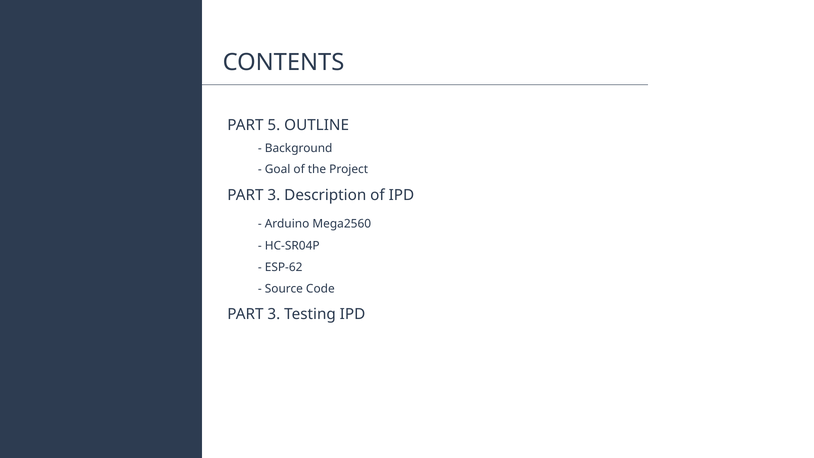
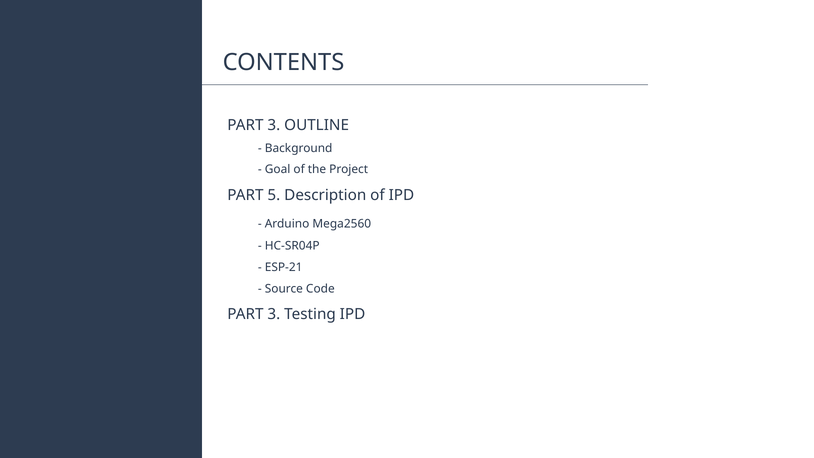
5: 5 -> 3 (274, 125)
3: 3 -> 5 (274, 195)
ESP-62: ESP-62 -> ESP-21 (284, 267)
